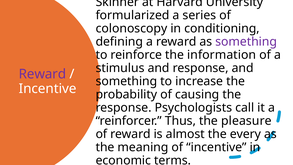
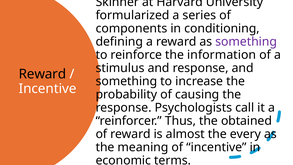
colonoscopy: colonoscopy -> components (131, 29)
Reward colour: purple -> black (42, 74)
pleasure: pleasure -> obtained (246, 121)
